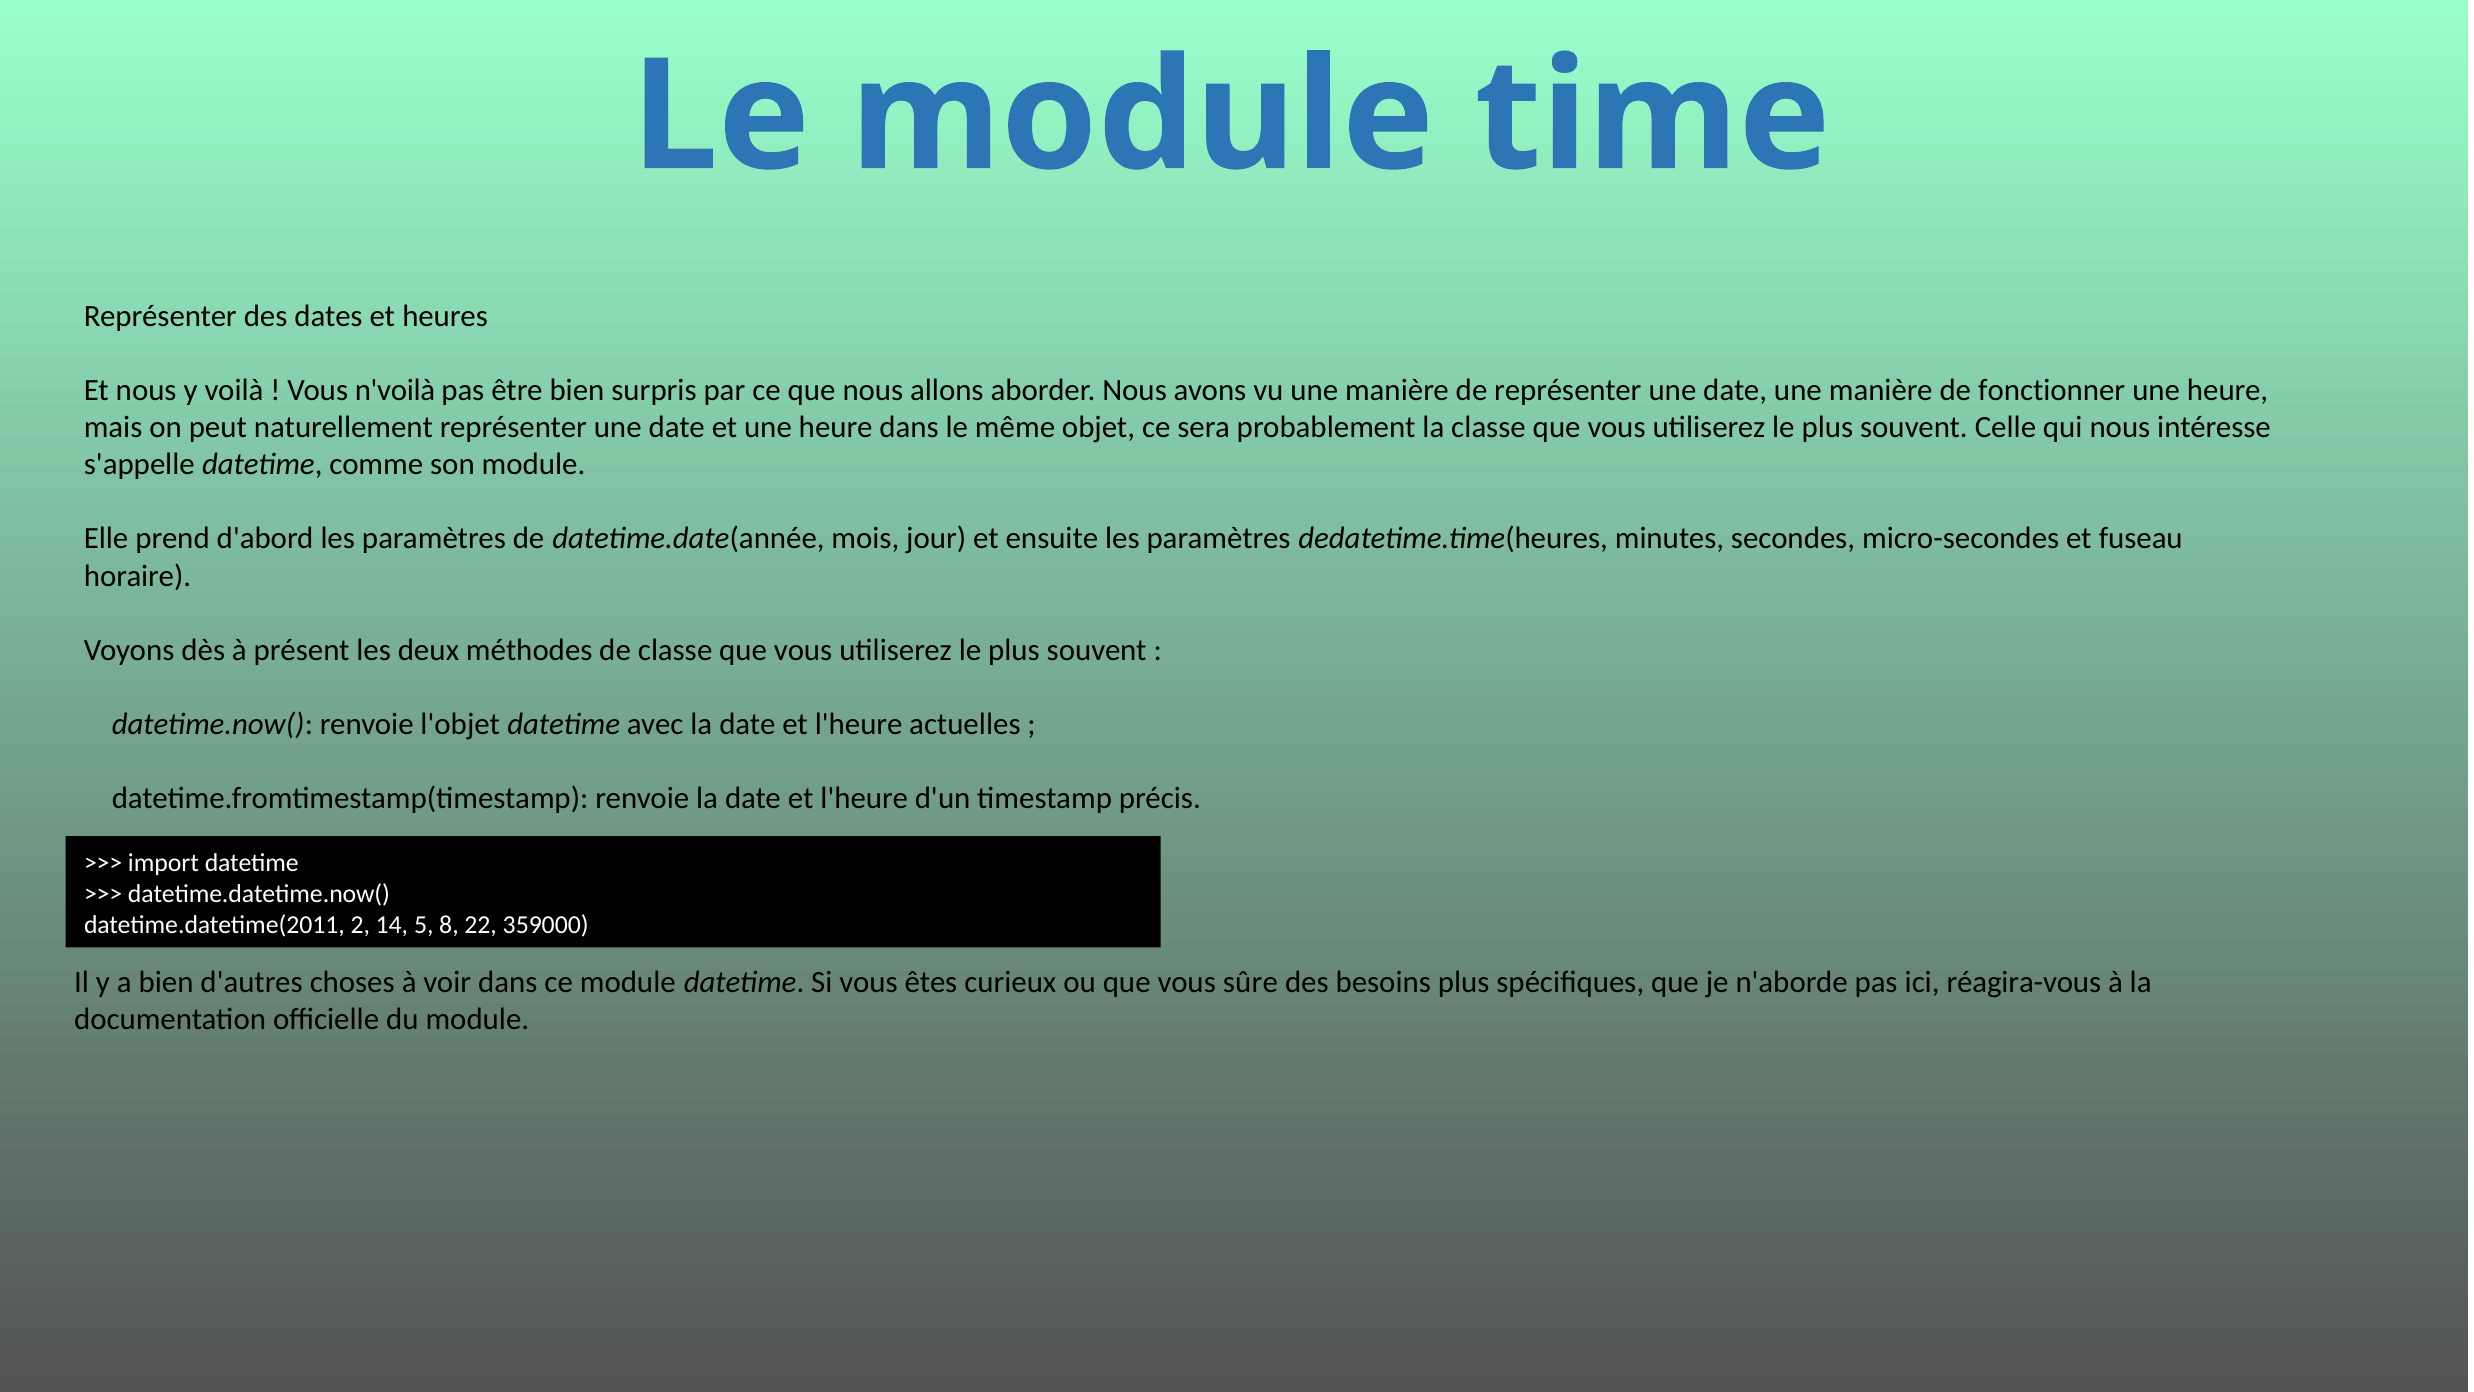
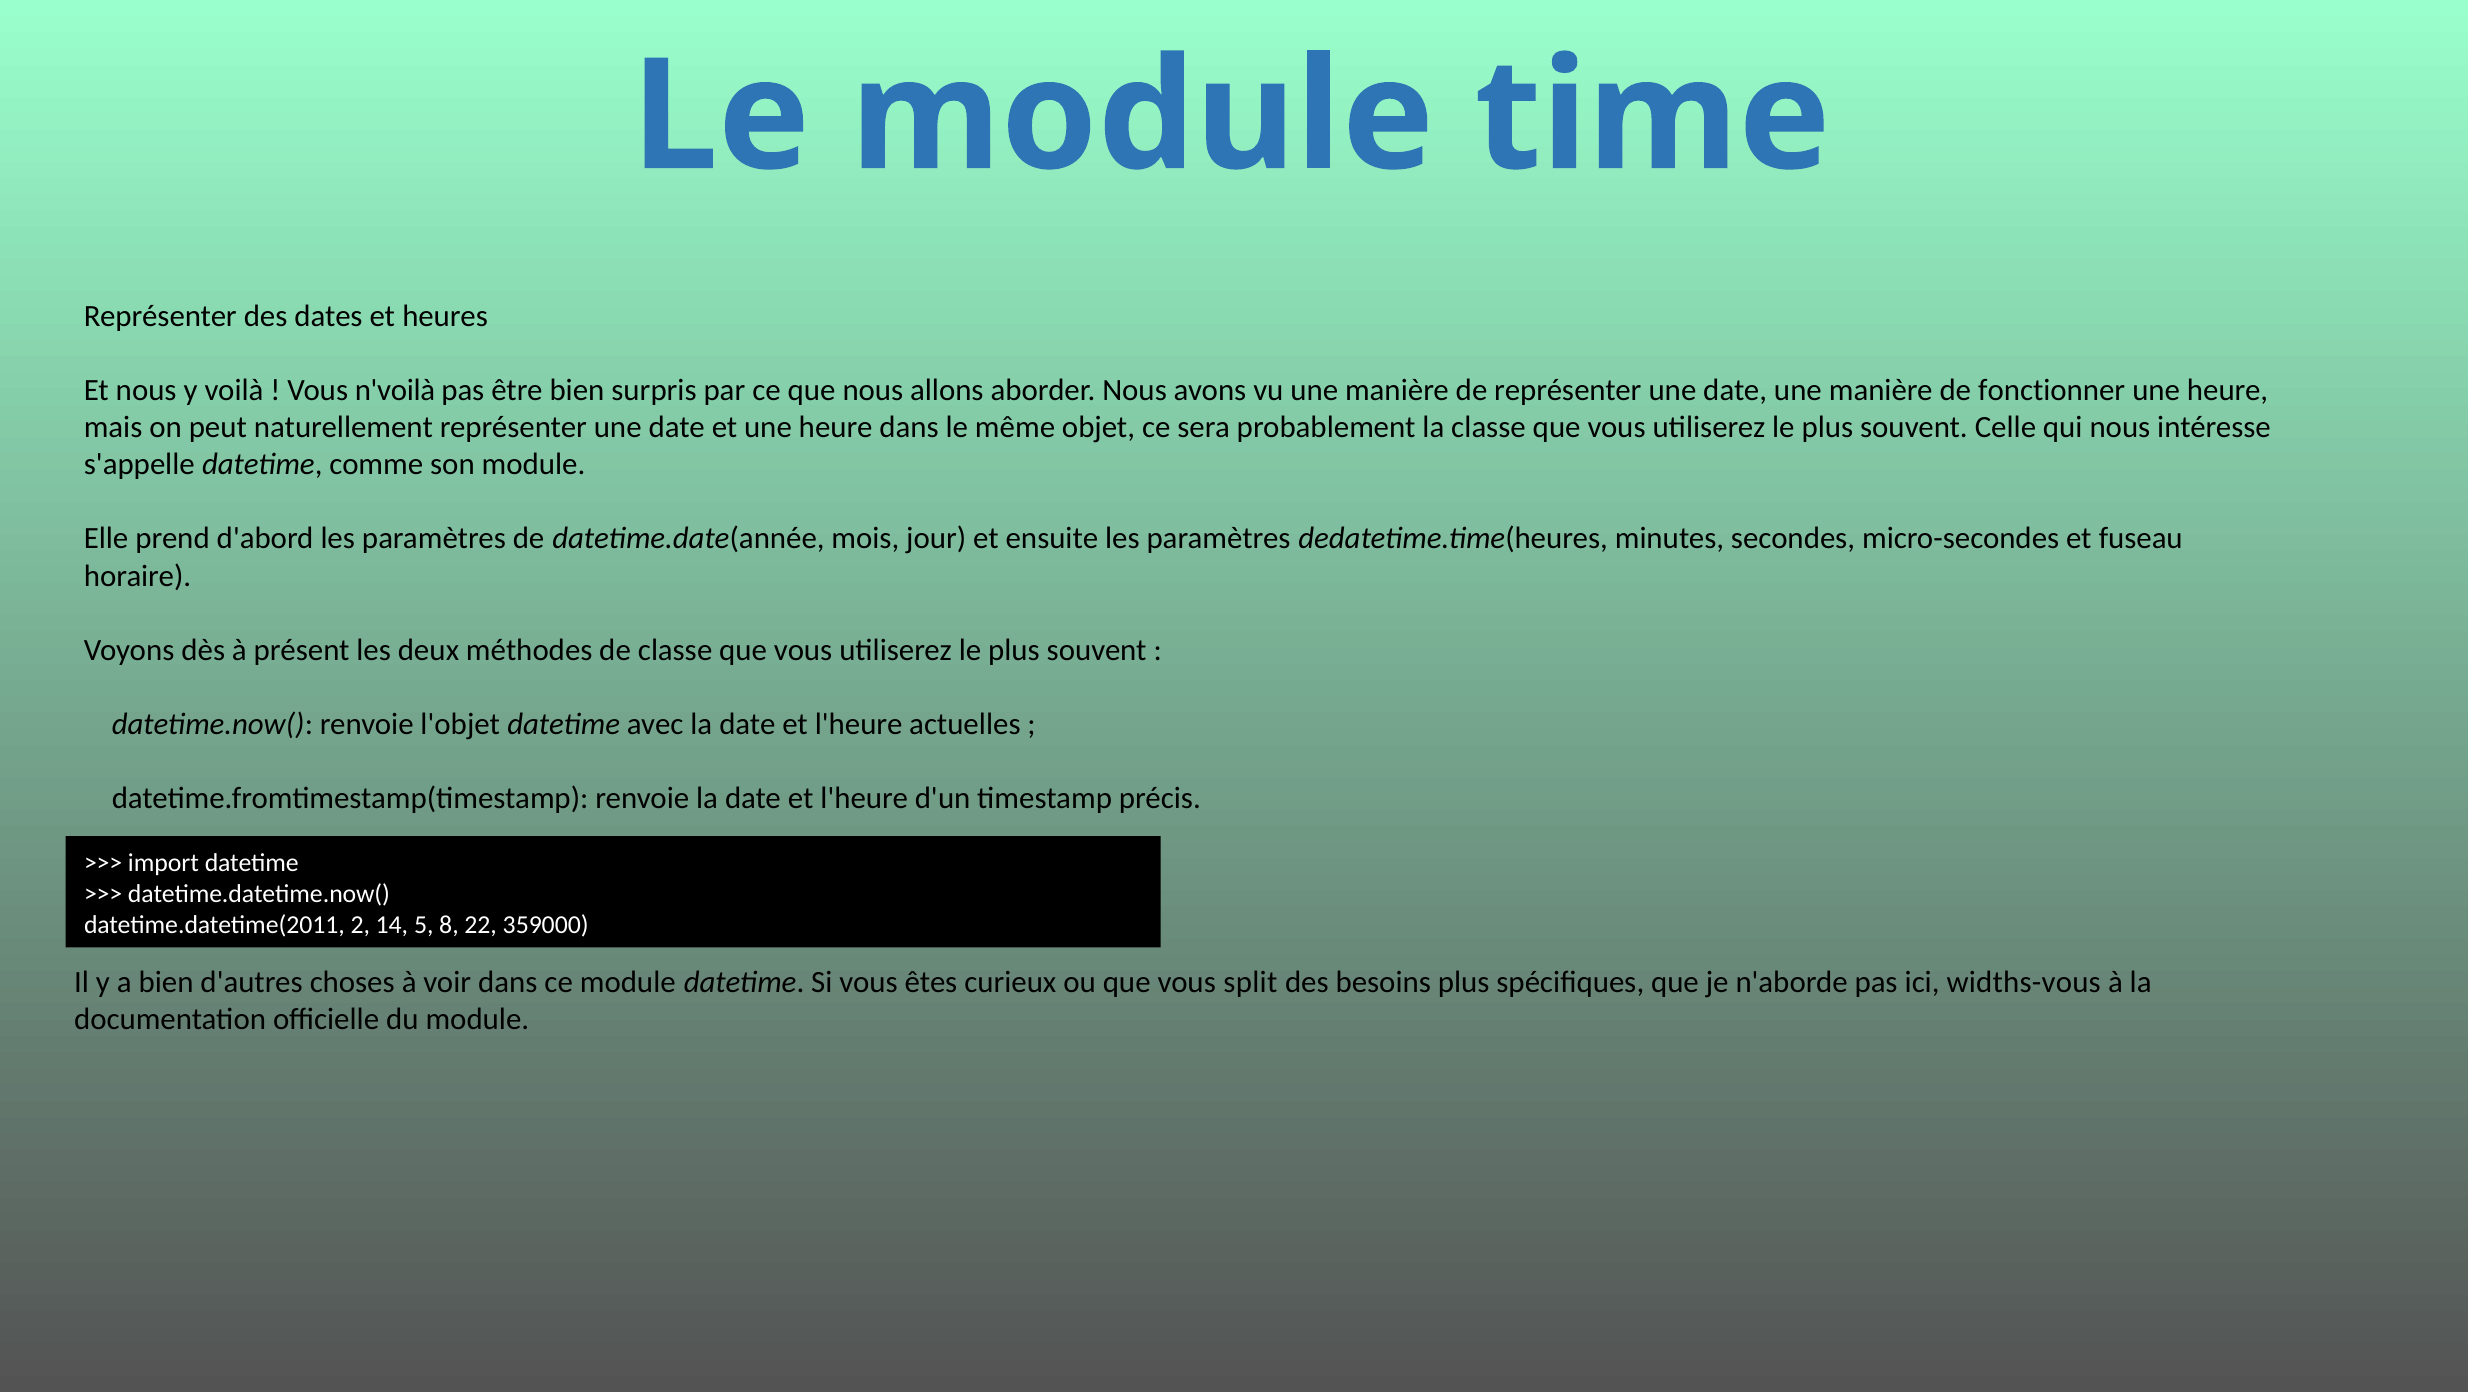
sûre: sûre -> split (1250, 982)
réagira-vous: réagira-vous -> widths-vous (2024, 982)
